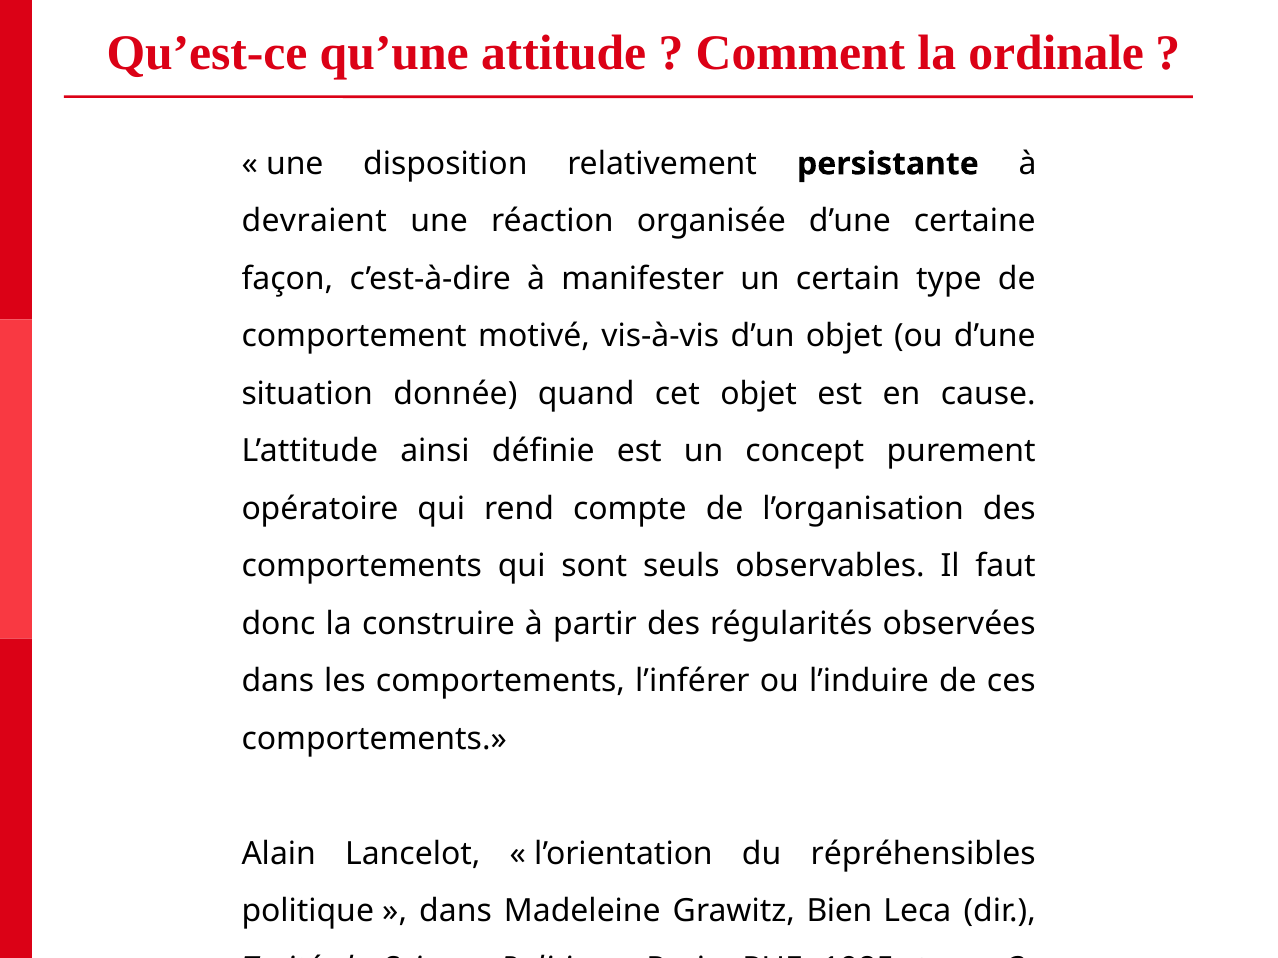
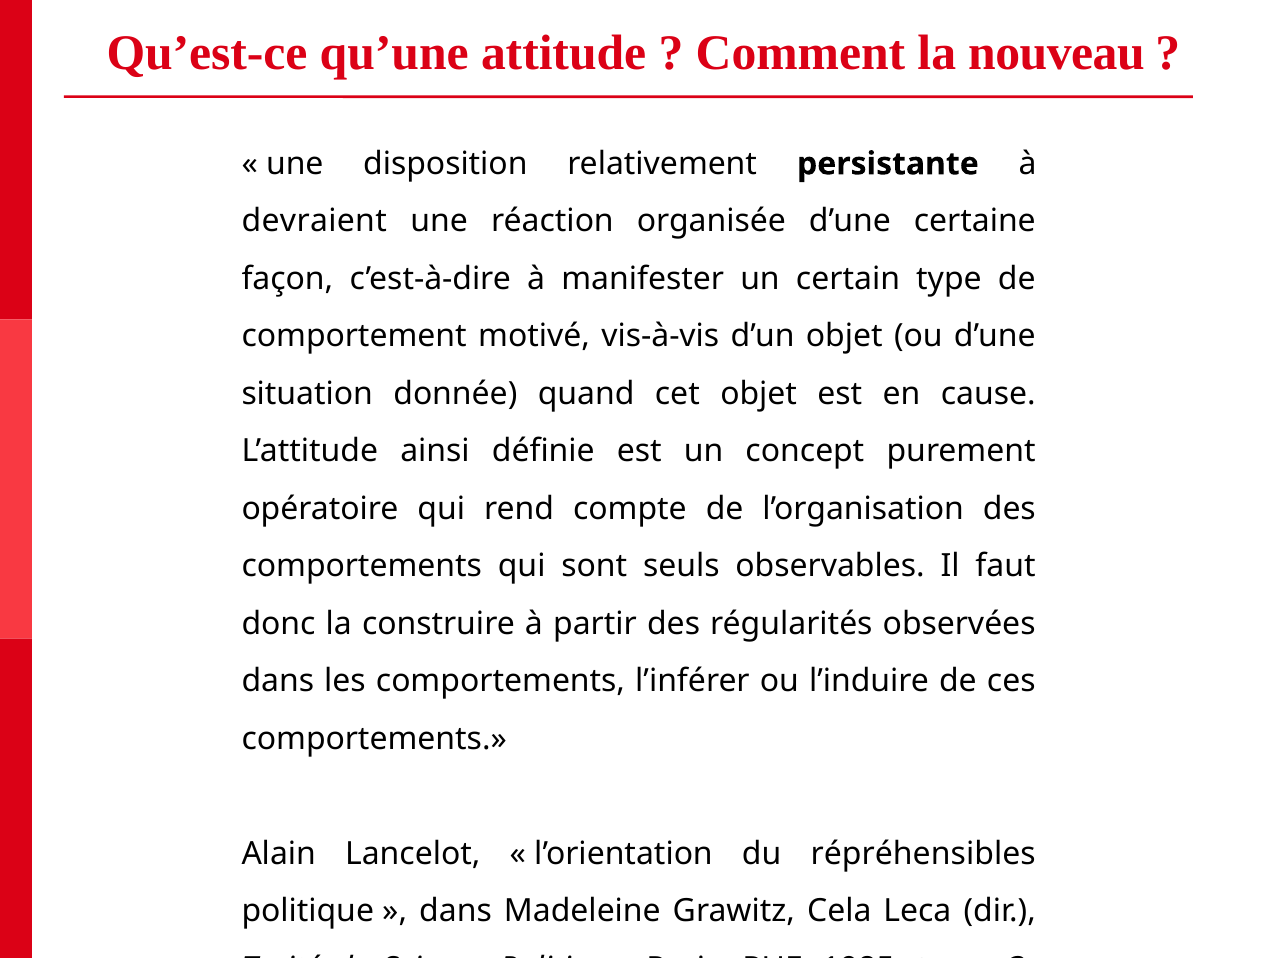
ordinale: ordinale -> nouveau (1056, 53)
Bien: Bien -> Cela (839, 912)
